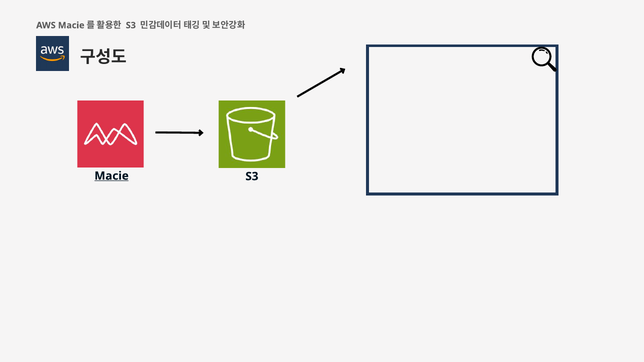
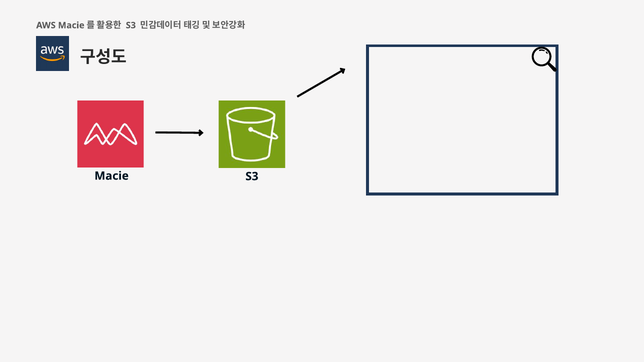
Macie underline: present -> none (112, 176)
